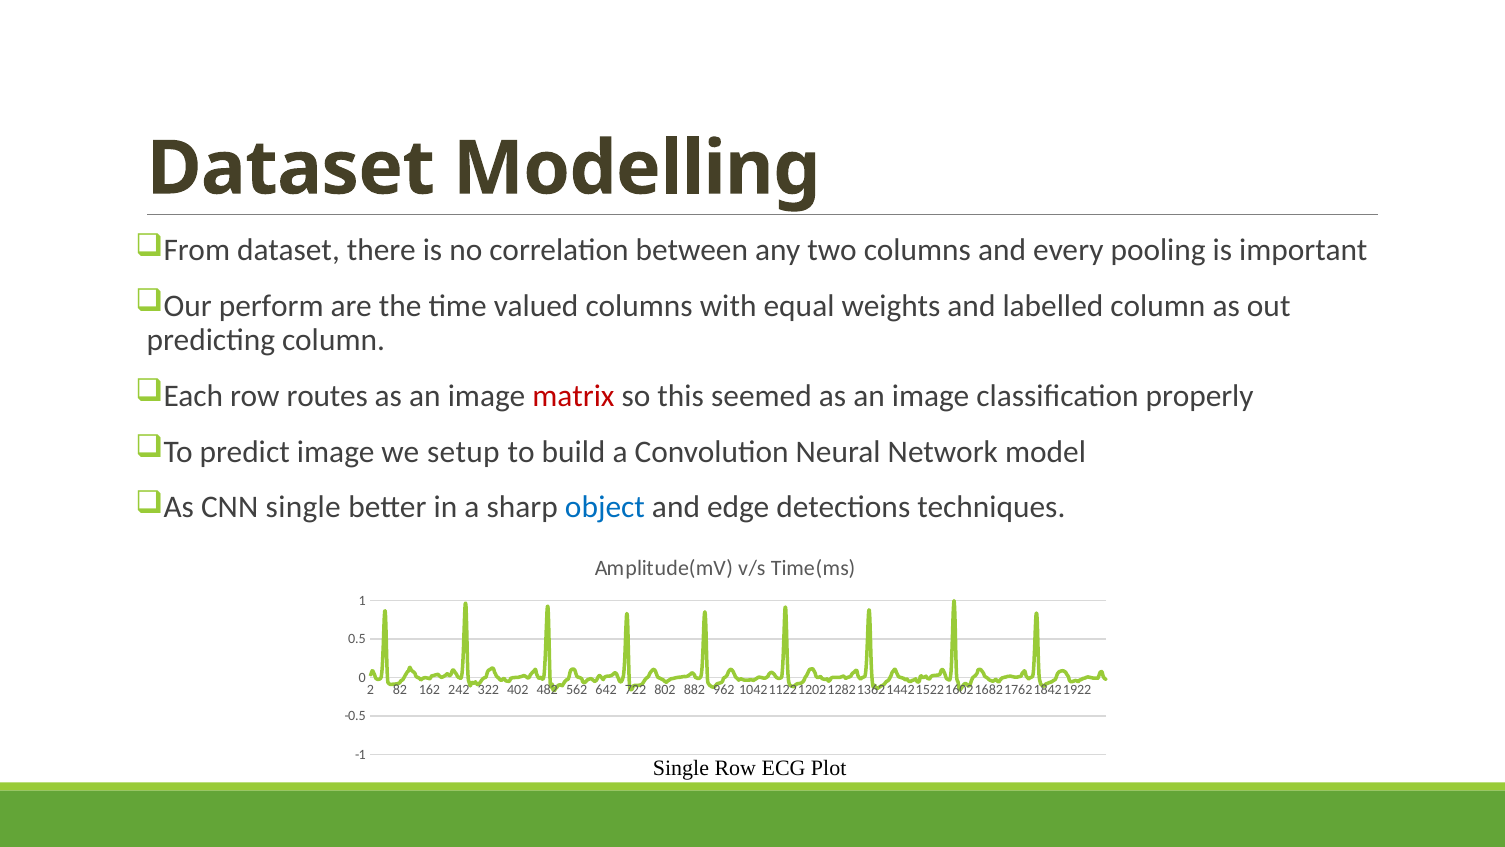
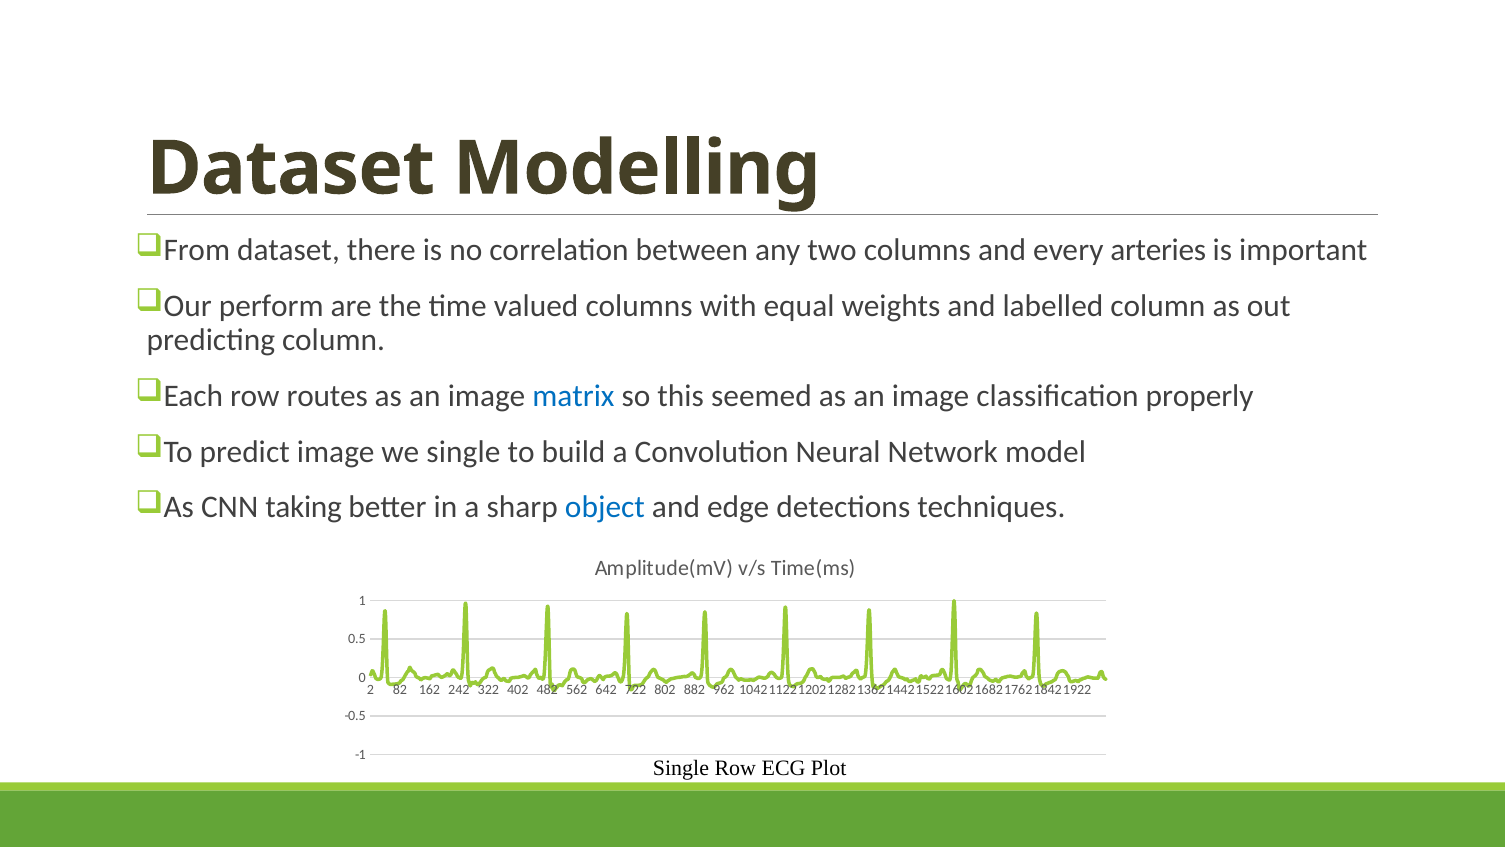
pooling: pooling -> arteries (1158, 250)
matrix colour: red -> blue (573, 396)
we setup: setup -> single (463, 452)
CNN single: single -> taking (304, 507)
